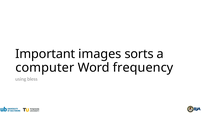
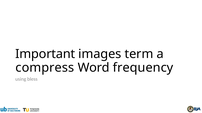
sorts: sorts -> term (139, 54)
computer: computer -> compress (45, 68)
